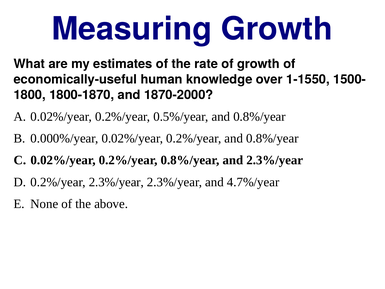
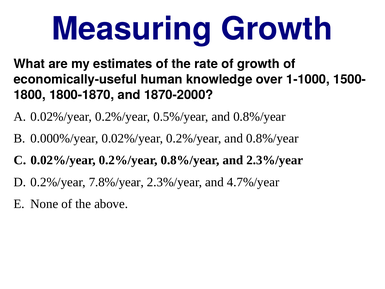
1-1550: 1-1550 -> 1-1000 (308, 79)
0.2%/year 2.3%/year: 2.3%/year -> 7.8%/year (116, 182)
